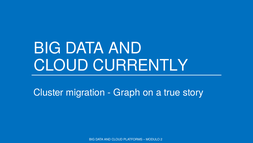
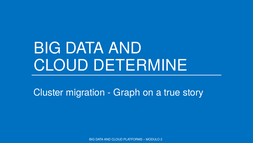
CURRENTLY: CURRENTLY -> DETERMINE (140, 65)
